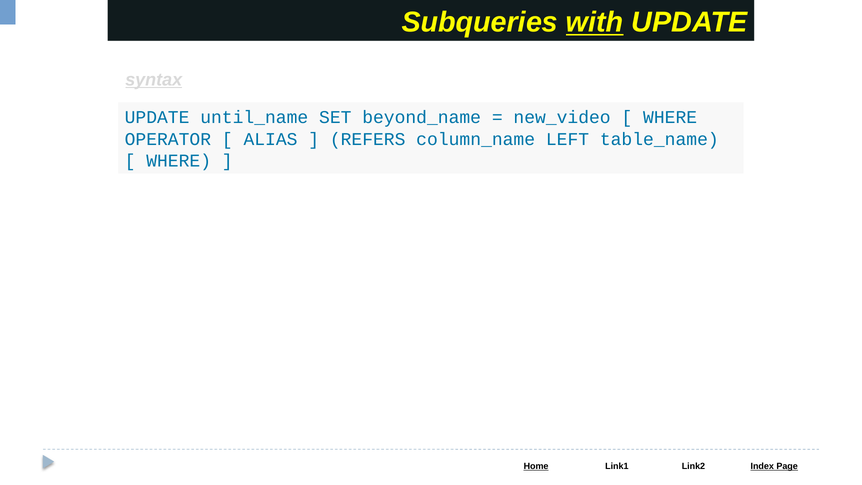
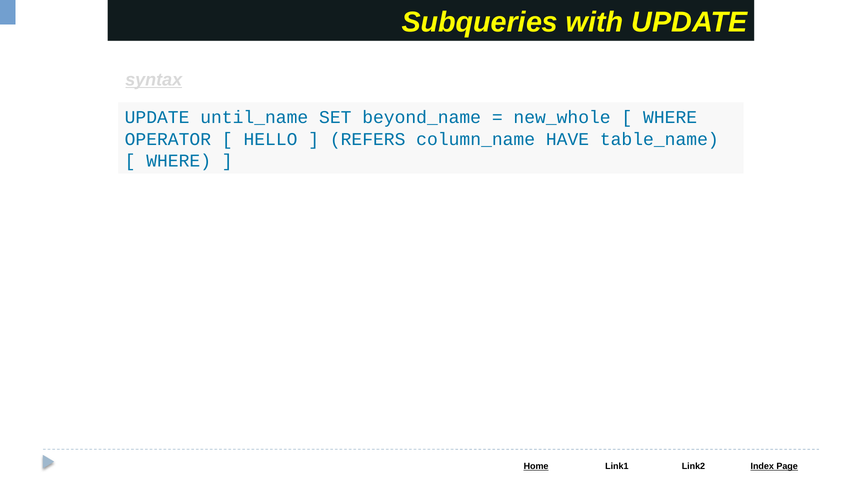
with underline: present -> none (595, 22)
new_video: new_video -> new_whole (562, 117)
ALIAS: ALIAS -> HELLO (270, 139)
LEFT: LEFT -> HAVE (567, 139)
